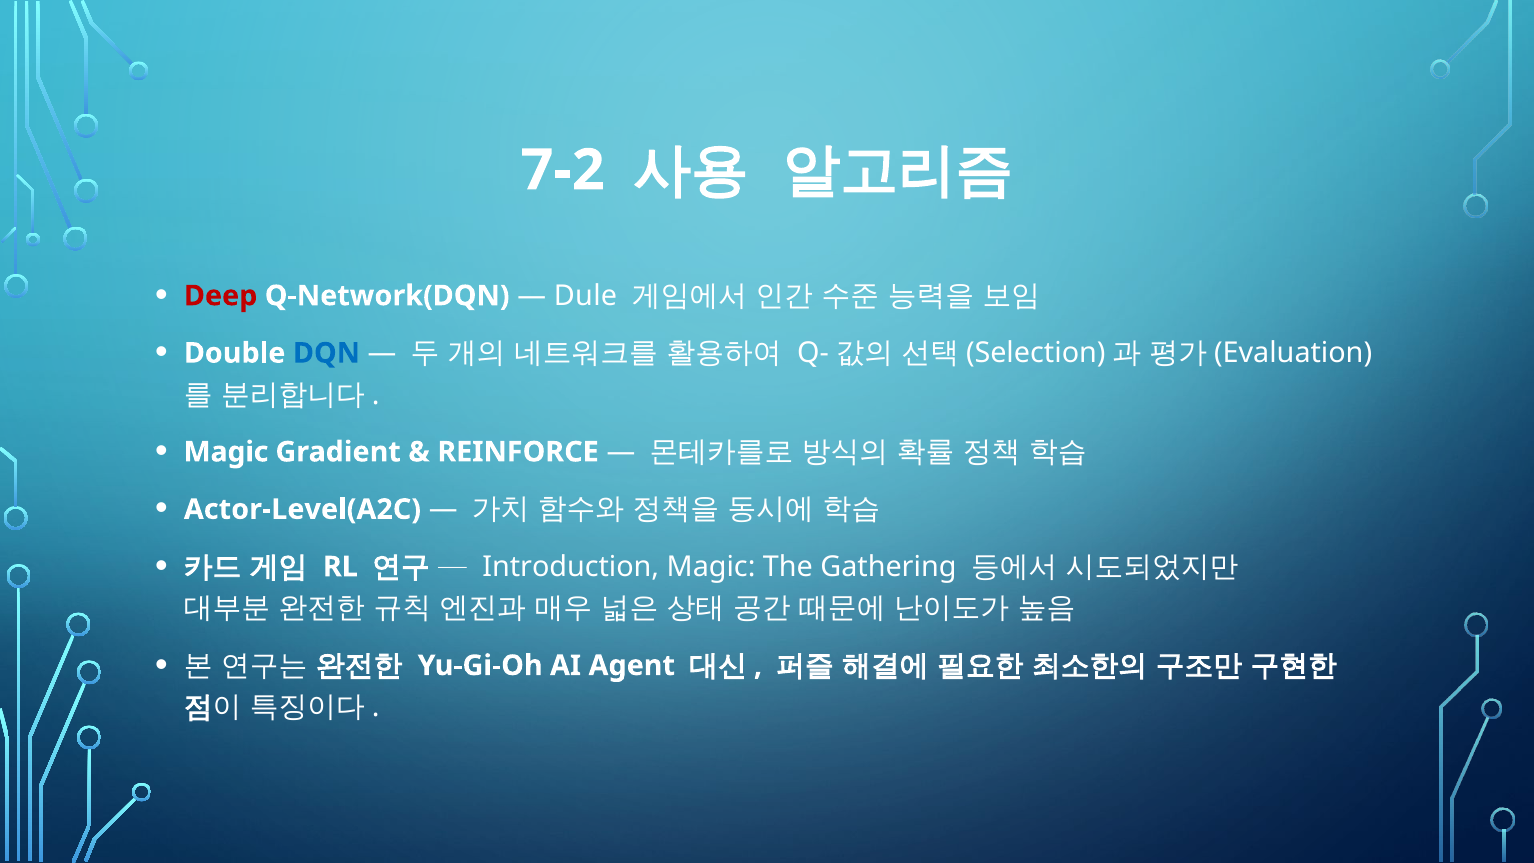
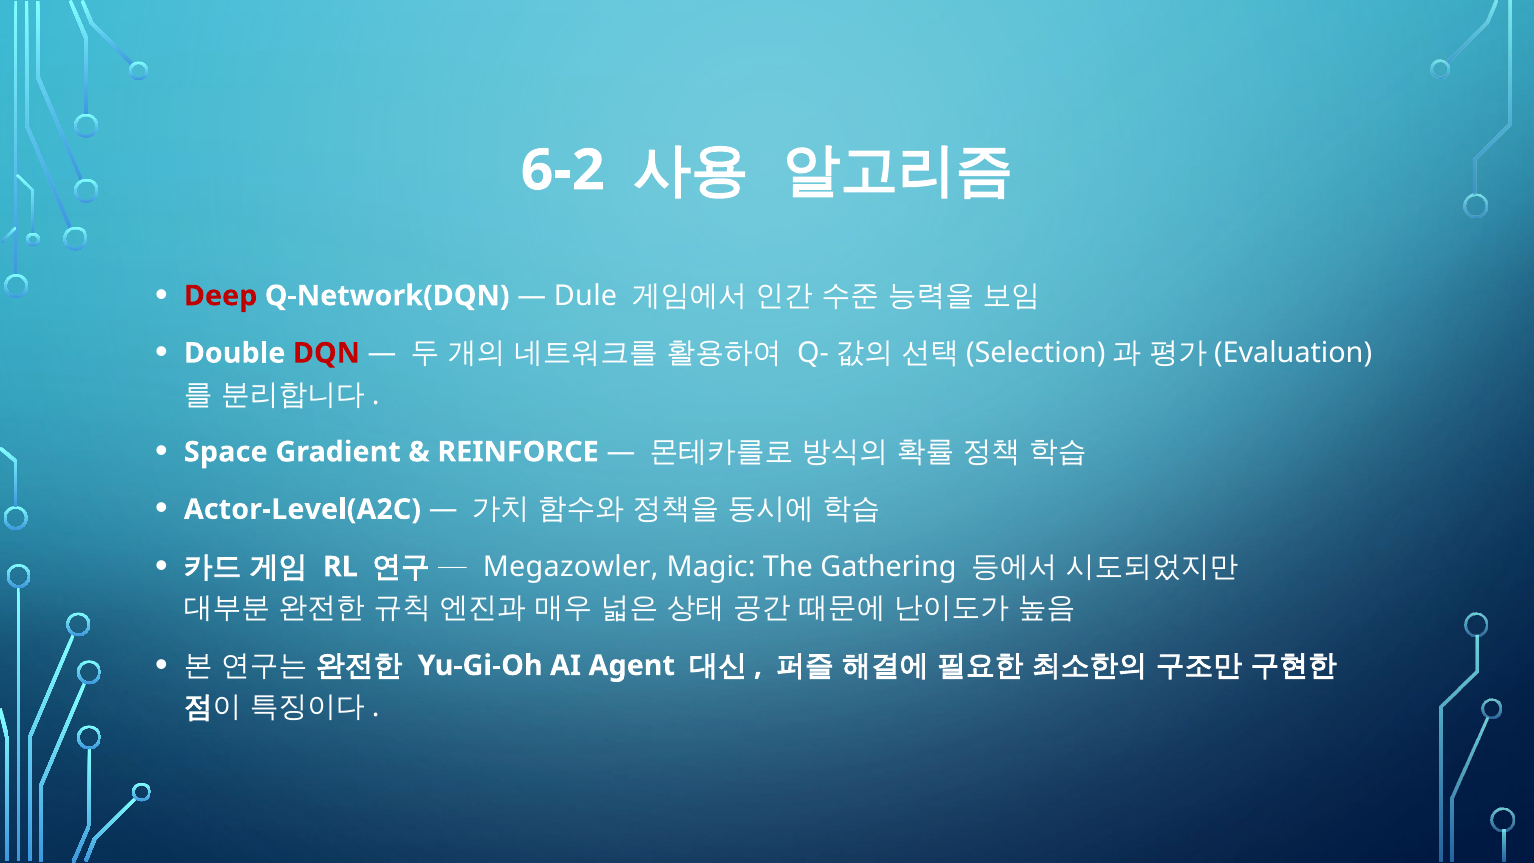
7-2: 7-2 -> 6-2 (563, 170)
DQN colour: blue -> red (326, 353)
Magic: Magic -> Space (226, 452)
Introduction: Introduction -> Megazowler (571, 567)
